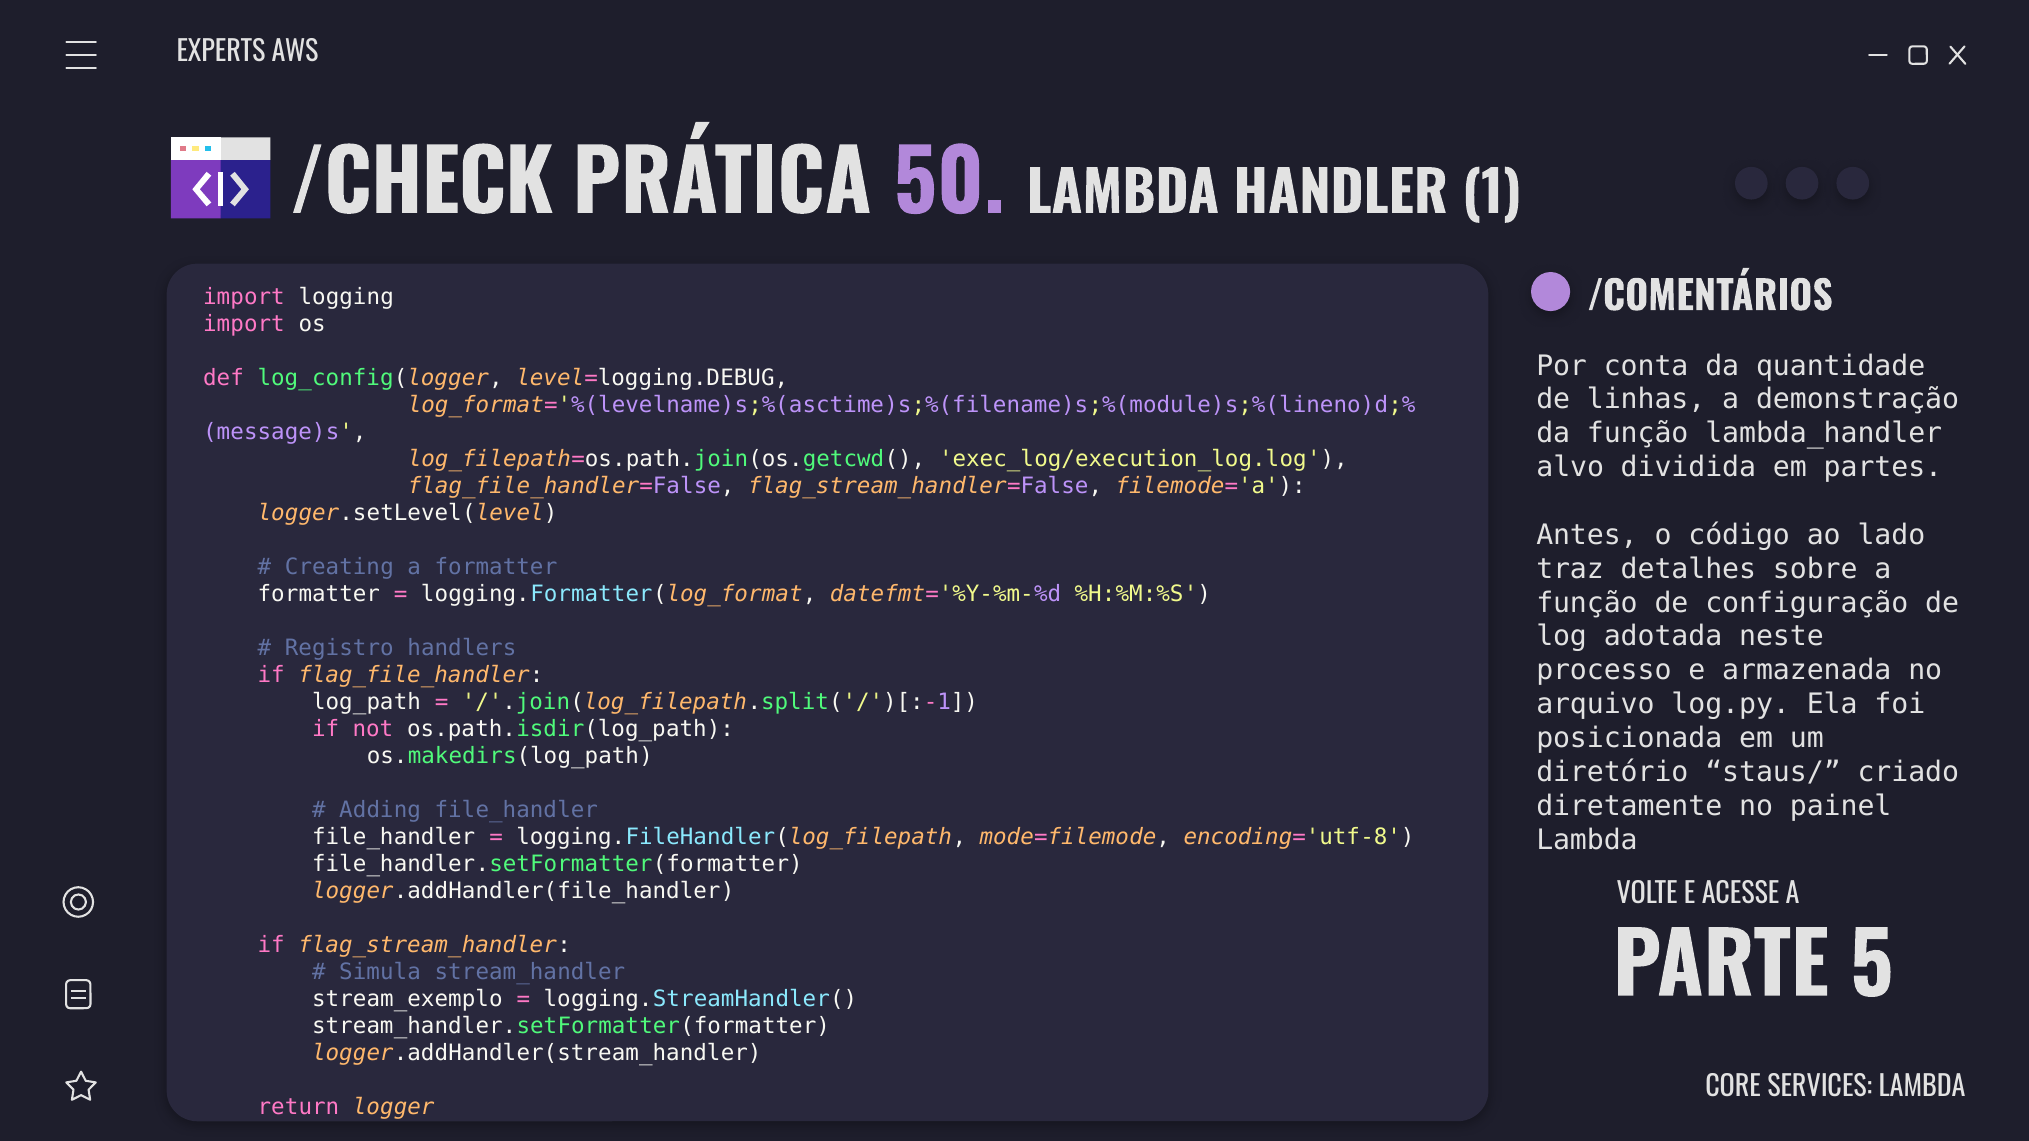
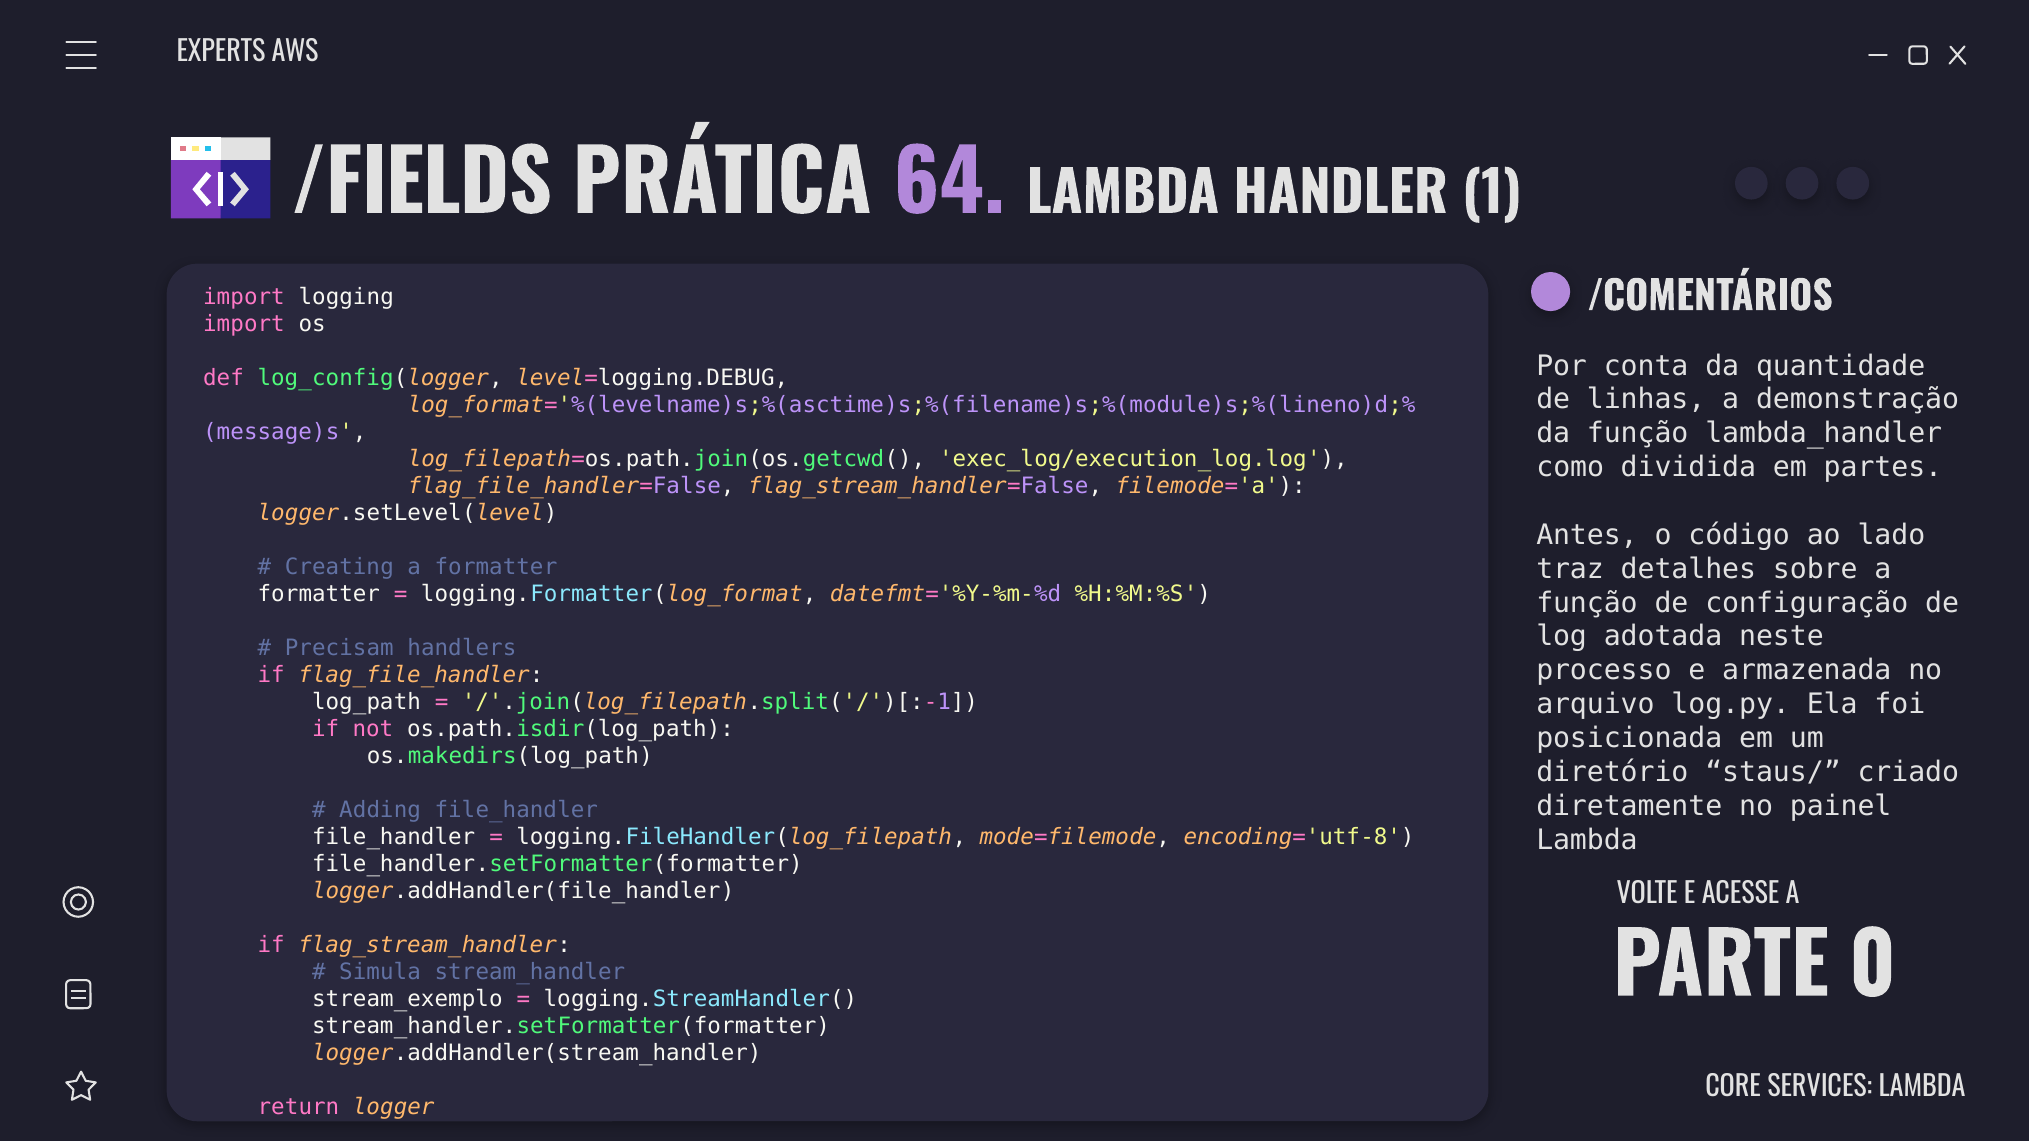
/CHECK: /CHECK -> /FIELDS (421, 185)
50: 50 -> 64 (949, 185)
alvo: alvo -> como (1570, 468)
Registro: Registro -> Precisam (339, 648)
5: 5 -> 0 (1872, 968)
